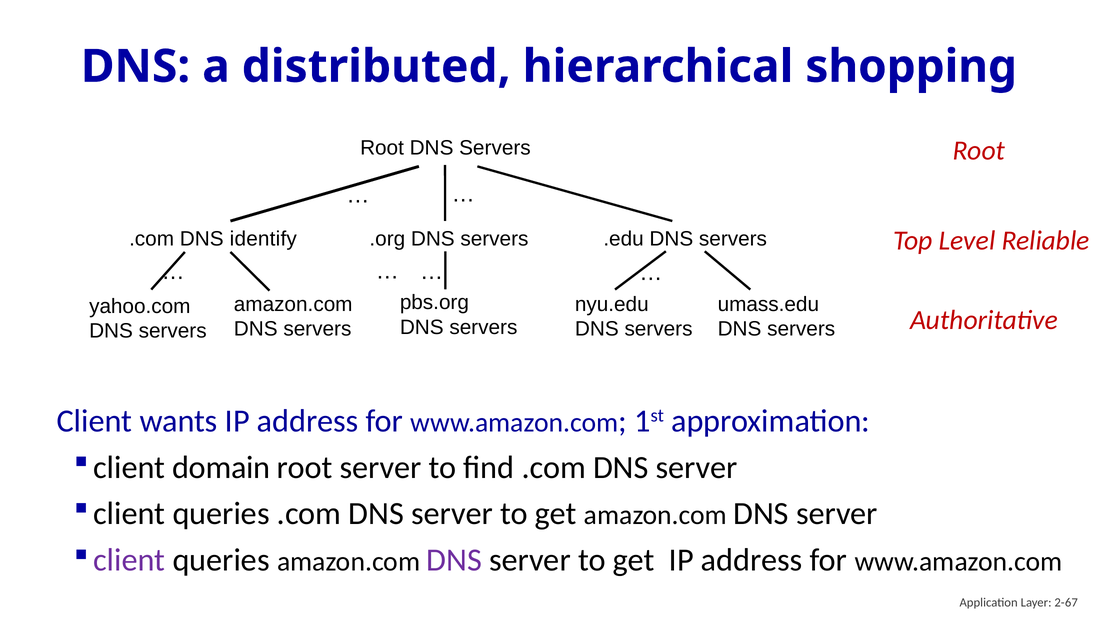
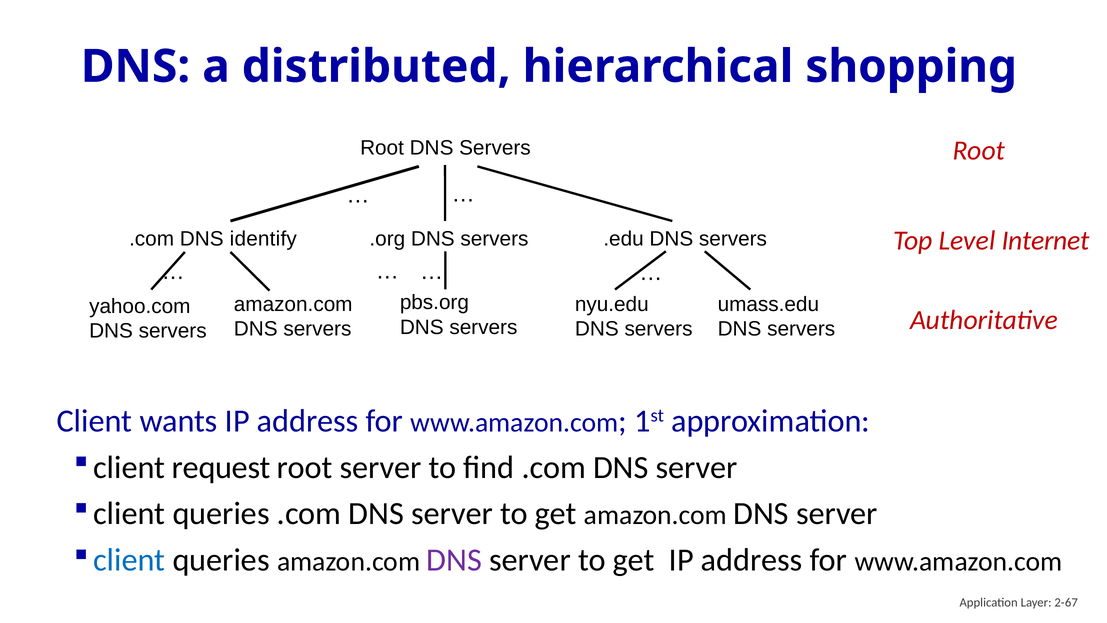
Reliable: Reliable -> Internet (1046, 241)
domain: domain -> request (221, 467)
client colour: purple -> blue (129, 560)
